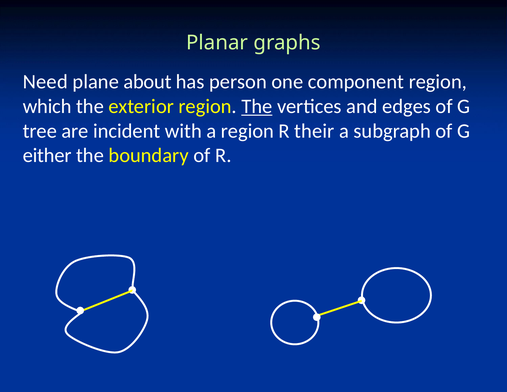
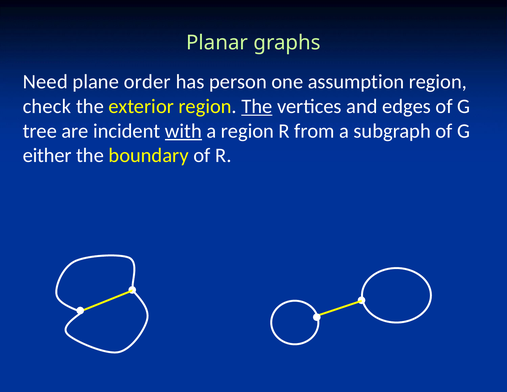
about: about -> order (147, 82)
component: component -> assumption (356, 82)
which: which -> check (47, 106)
with underline: none -> present (183, 131)
their: their -> from (314, 131)
